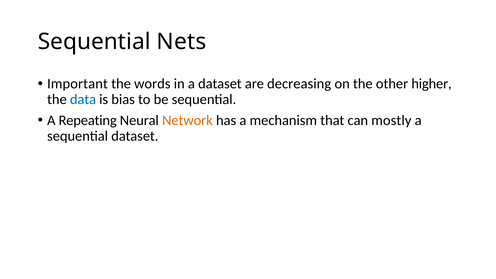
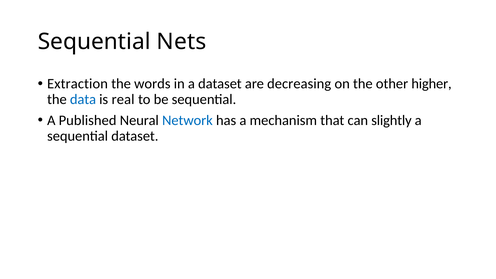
Important: Important -> Extraction (77, 84)
bias: bias -> real (123, 99)
Repeating: Repeating -> Published (88, 120)
Network colour: orange -> blue (187, 120)
mostly: mostly -> slightly (391, 120)
